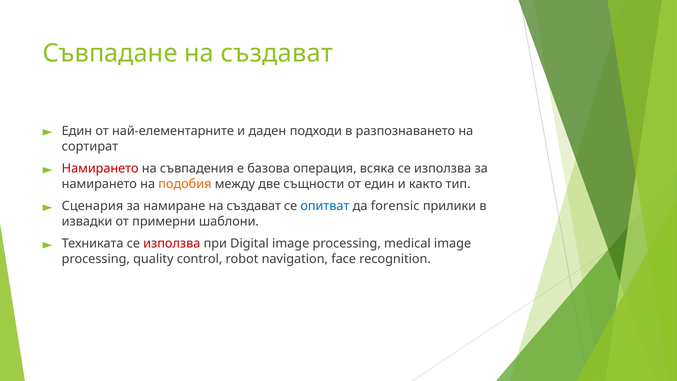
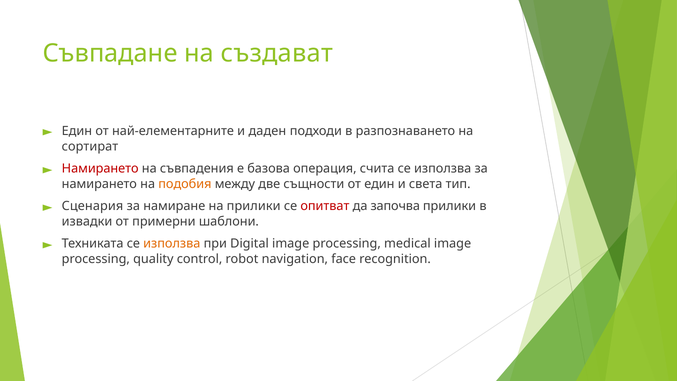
всяка: всяка -> счита (377, 169)
както: както -> света (426, 184)
намиране на създават: създават -> прилики (254, 206)
опитват colour: blue -> red (325, 206)
forensic: forensic -> започва (395, 206)
използва colour: red -> orange (172, 244)
